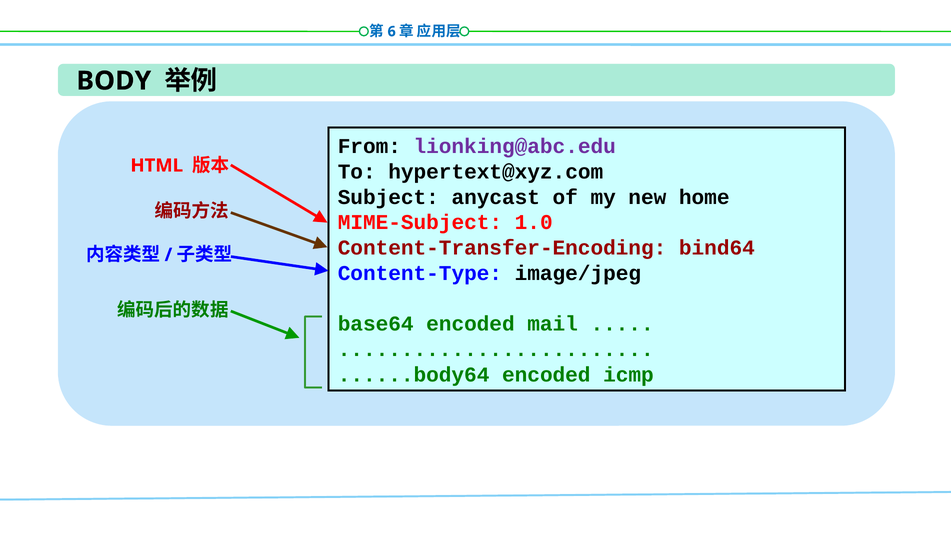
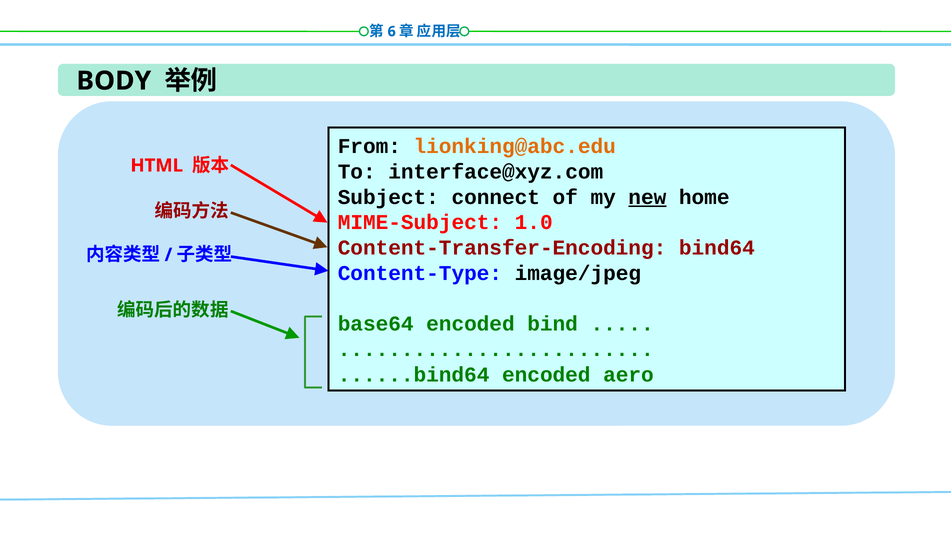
lionking@abc.edu colour: purple -> orange (515, 146)
hypertext@xyz.com: hypertext@xyz.com -> interface@xyz.com (496, 172)
anycast: anycast -> connect (496, 197)
new underline: none -> present (647, 197)
mail: mail -> bind (553, 324)
......body64: ......body64 -> ......bind64 (414, 375)
icmp: icmp -> aero (628, 375)
